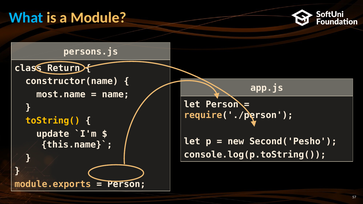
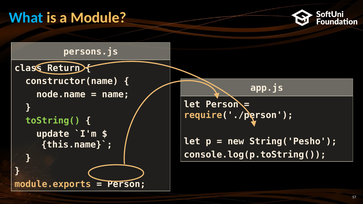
most.name: most.name -> node.name (61, 94)
toString( colour: yellow -> light green (53, 121)
Second('Pesho: Second('Pesho -> String('Pesho (293, 142)
